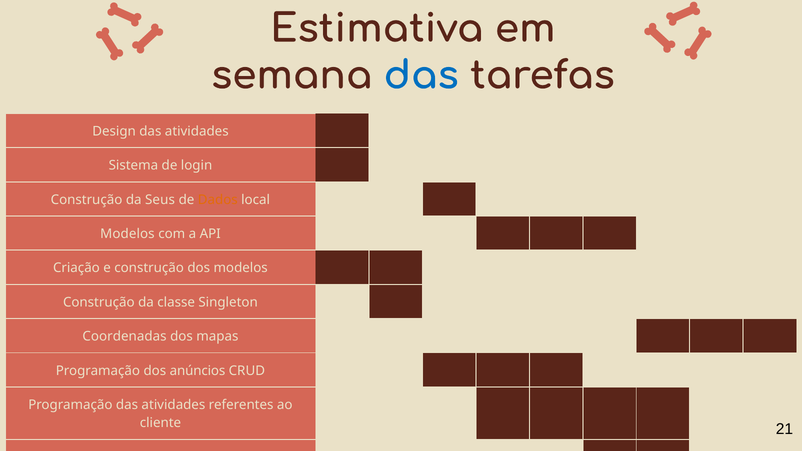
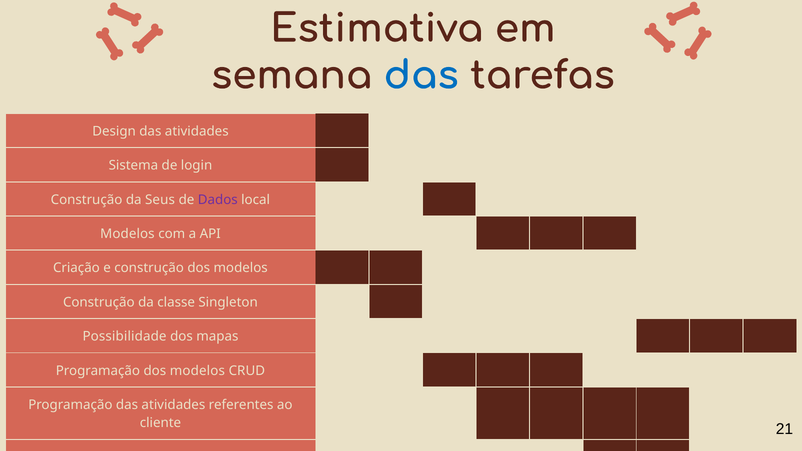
Dados colour: orange -> purple (218, 200)
Coordenadas: Coordenadas -> Possibilidade (125, 337)
Programação dos anúncios: anúncios -> modelos (197, 371)
